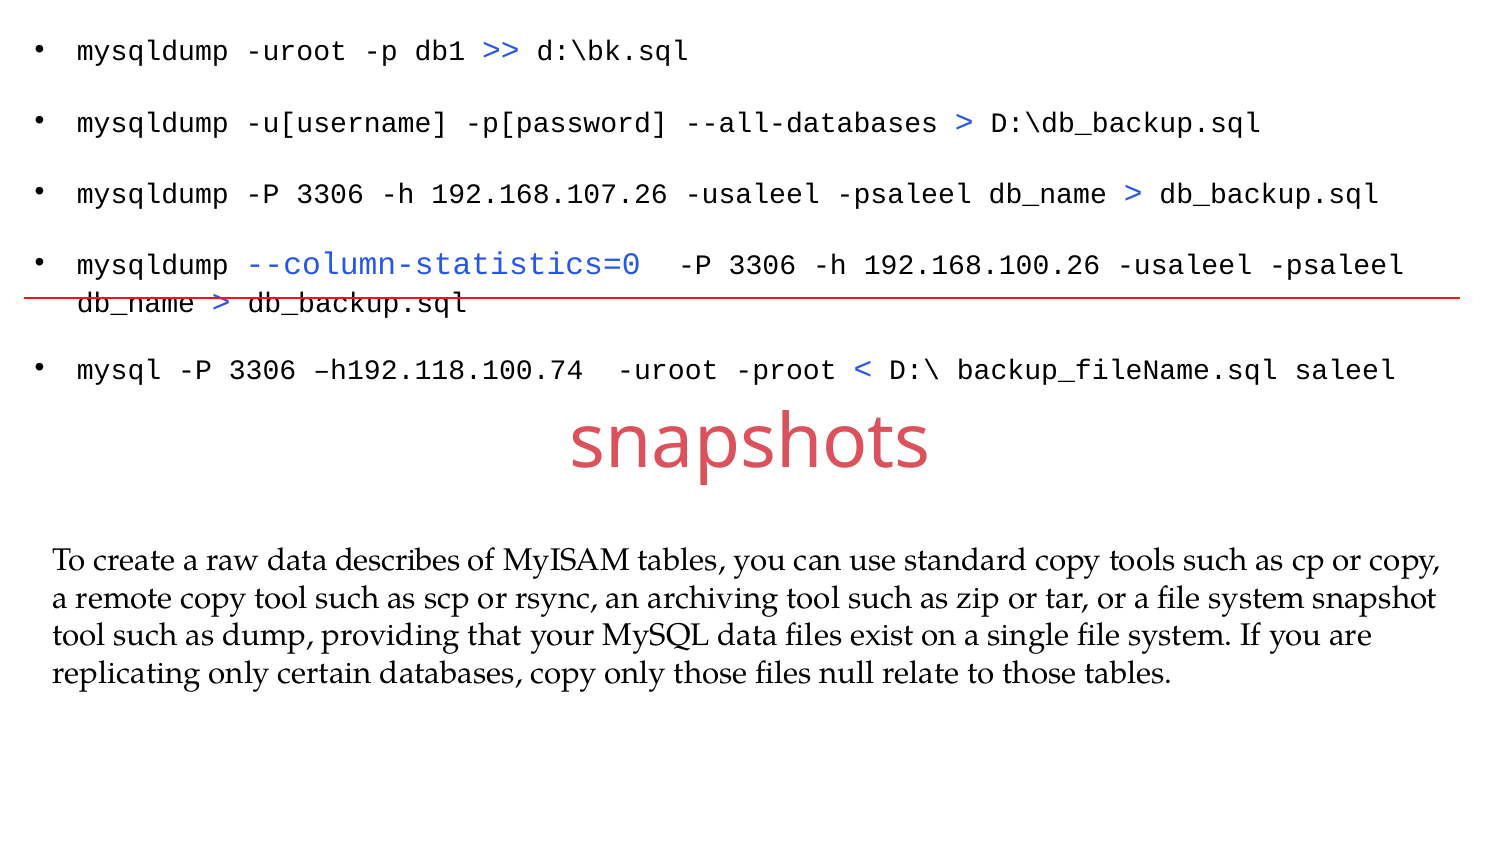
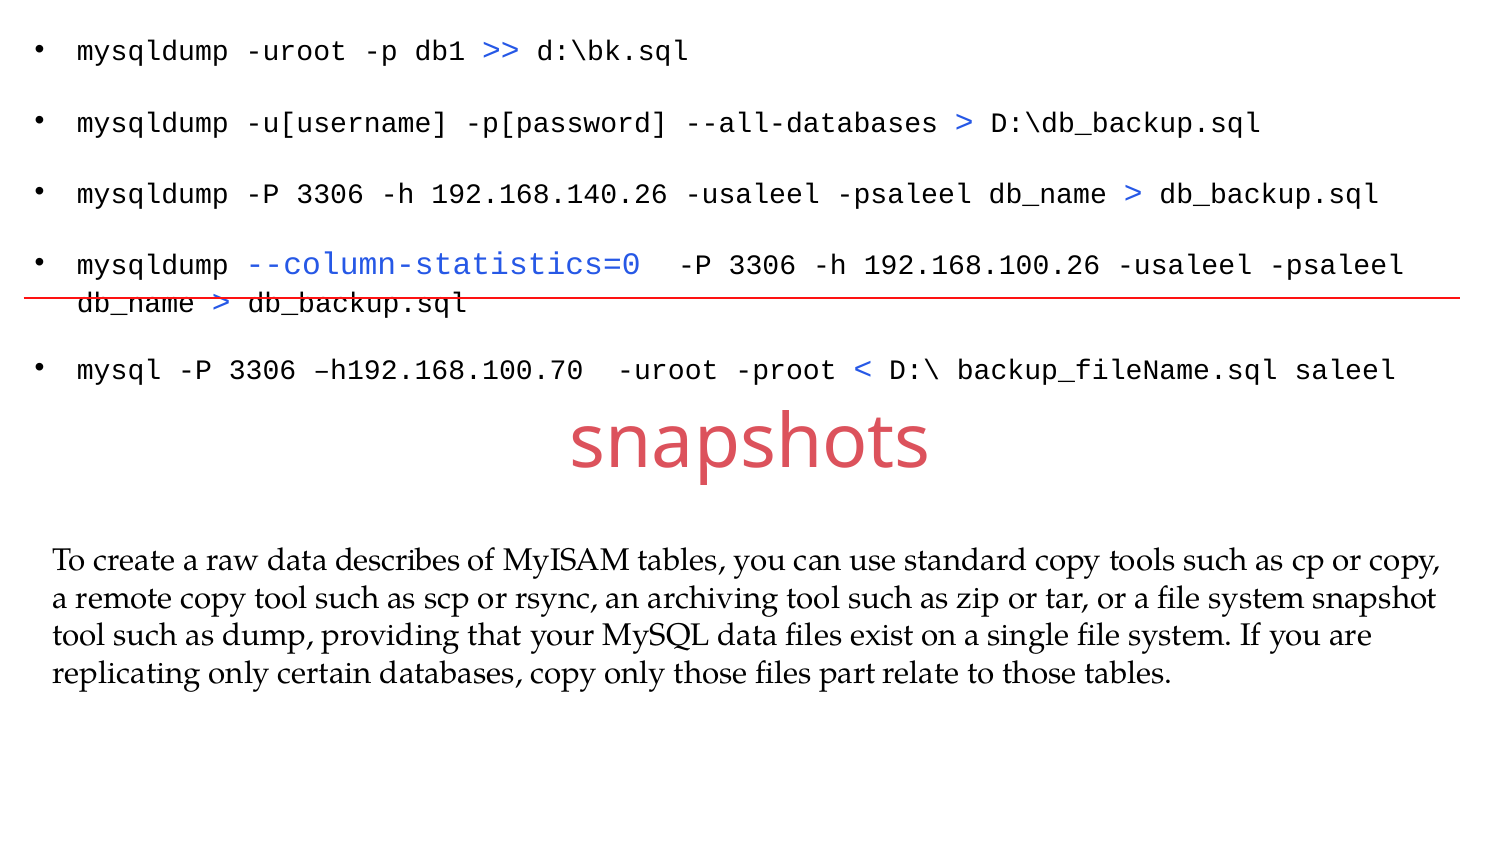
192.168.107.26: 192.168.107.26 -> 192.168.140.26 (550, 194)
h192.118.100.74: h192.118.100.74 -> h192.168.100.70 (448, 371)
null: null -> part (847, 673)
